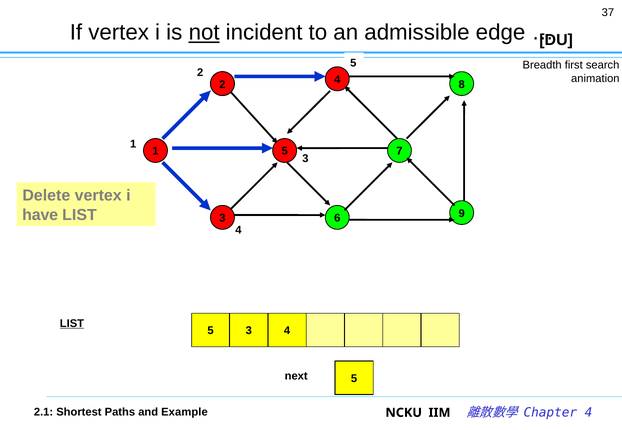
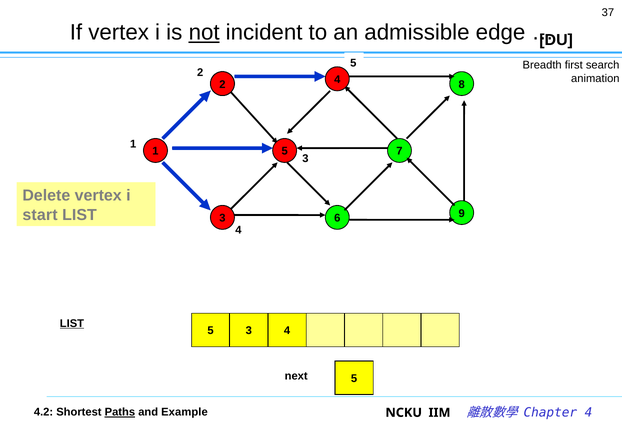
have: have -> start (40, 215)
2.1: 2.1 -> 4.2 (44, 413)
Paths underline: none -> present (120, 413)
